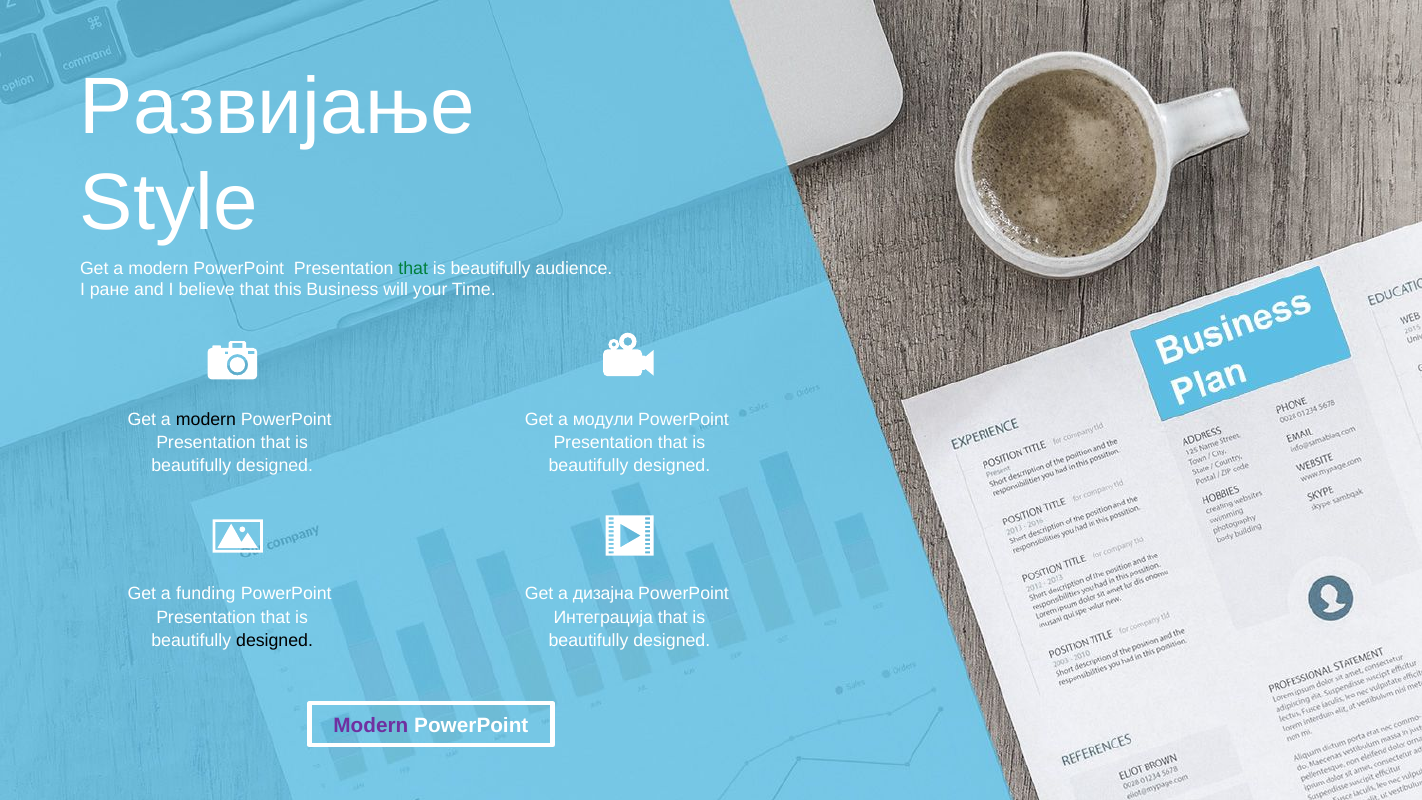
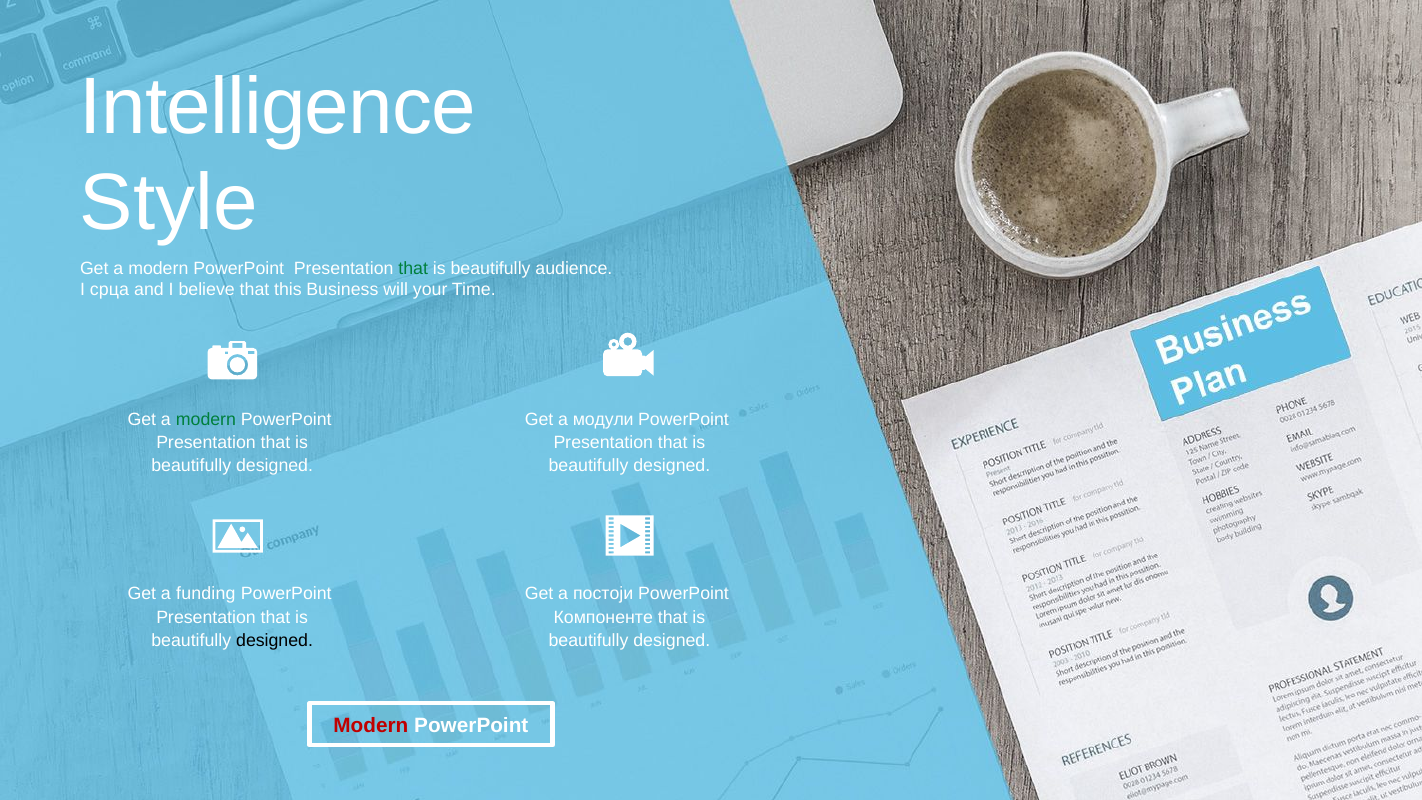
Развијање: Развијање -> Intelligence (278, 107)
ране: ране -> срца (109, 290)
modern colour: black -> green (206, 419)
дизајна: дизајна -> постоји (603, 594)
Интеграција: Интеграција -> Компоненте (603, 617)
Modern colour: purple -> red (371, 725)
